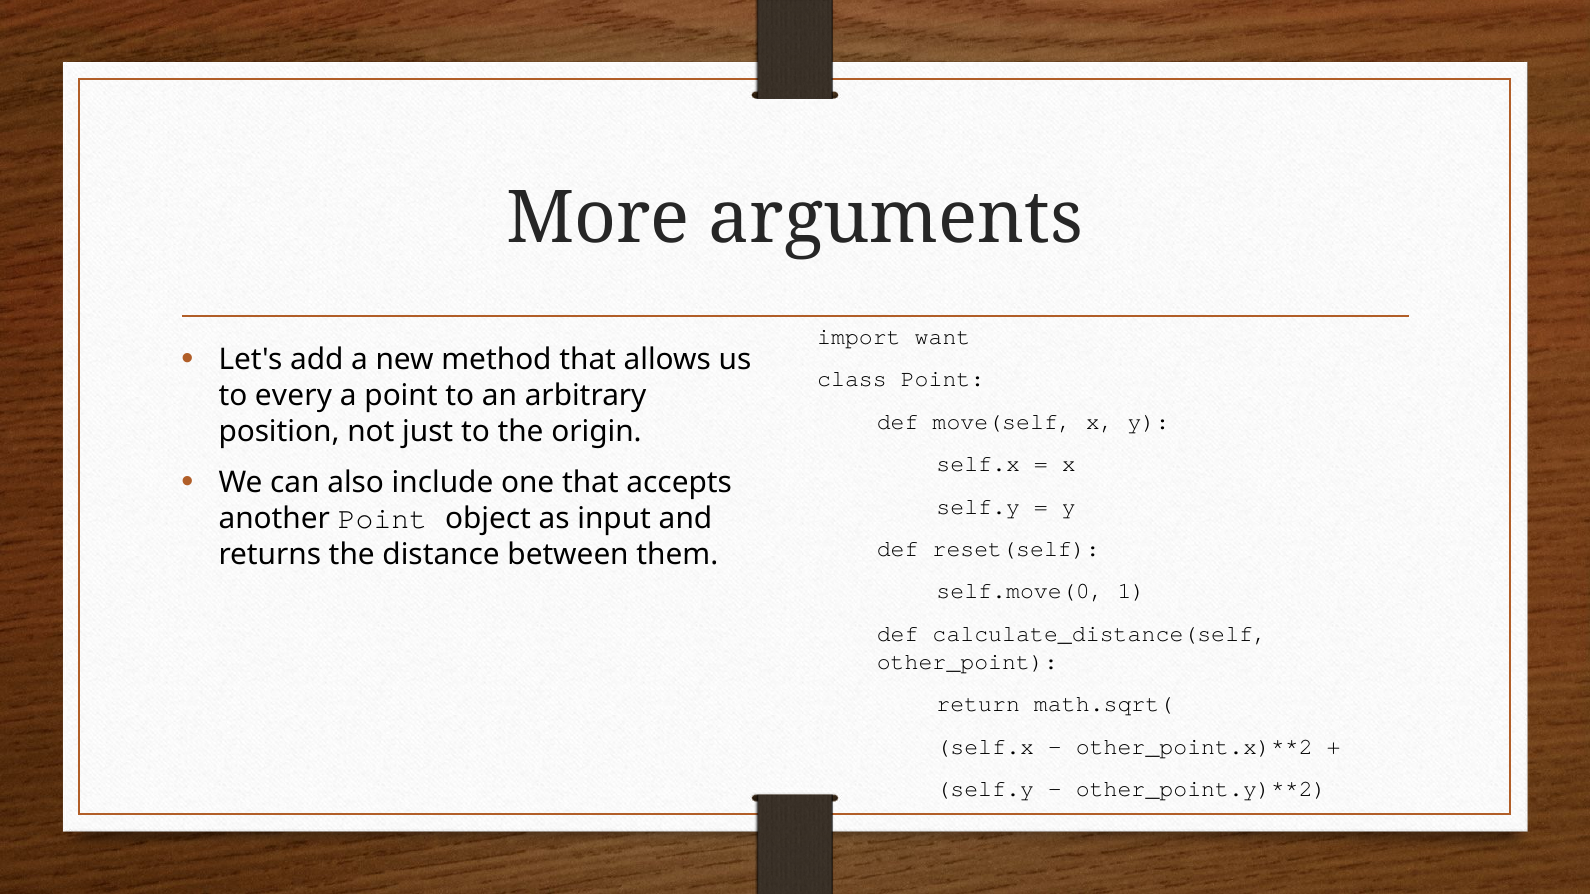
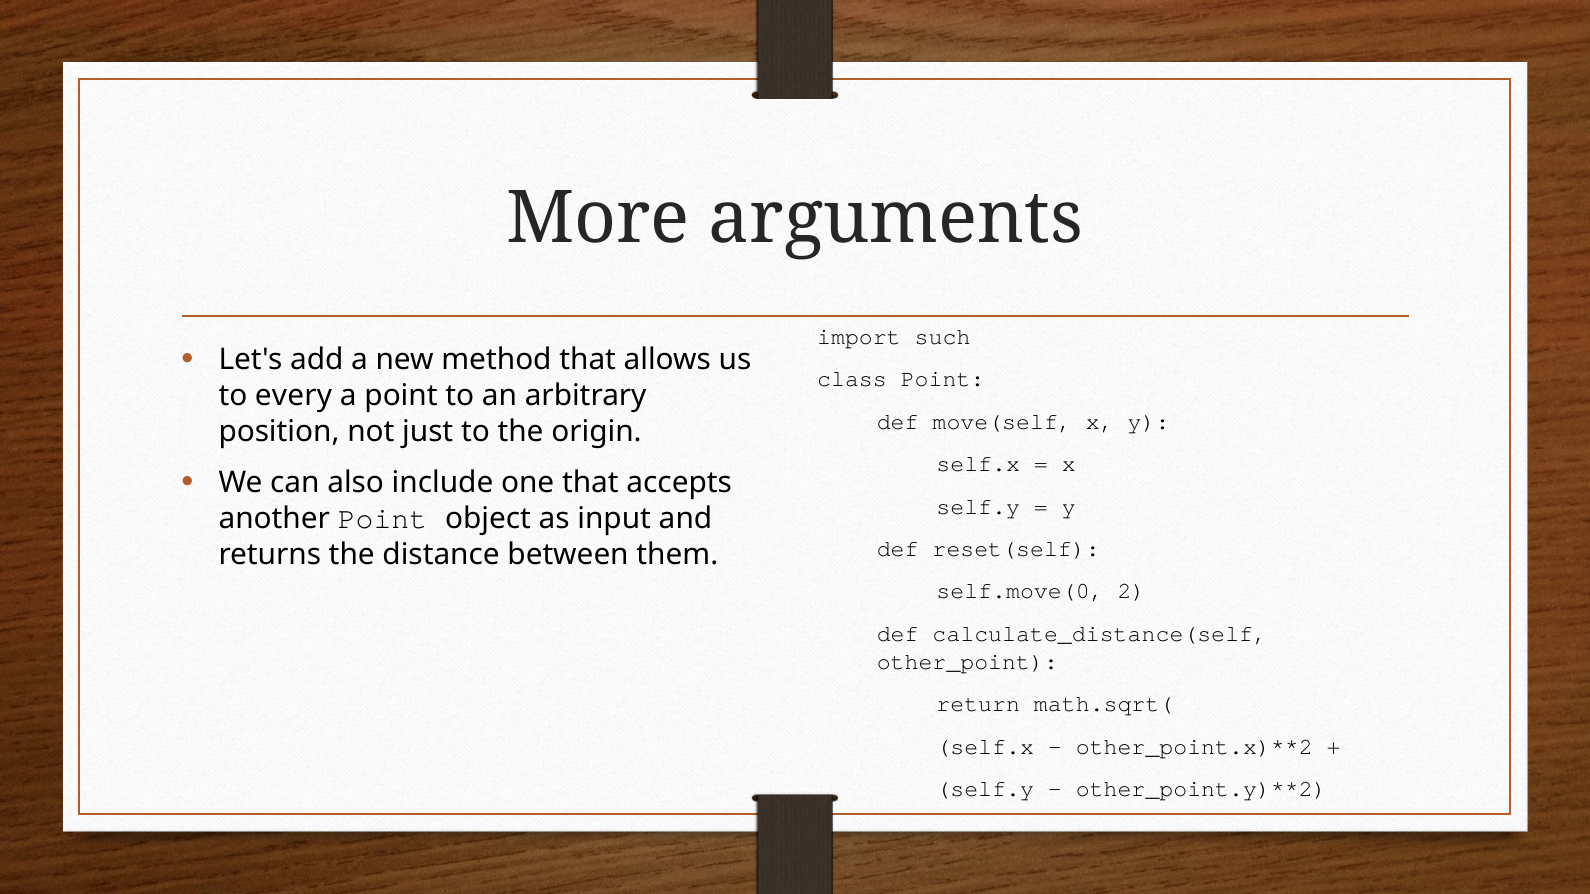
want: want -> such (943, 337)
1: 1 -> 2 (1131, 592)
